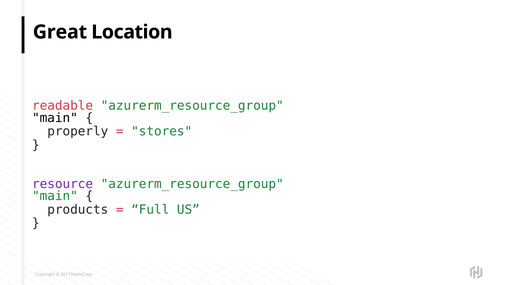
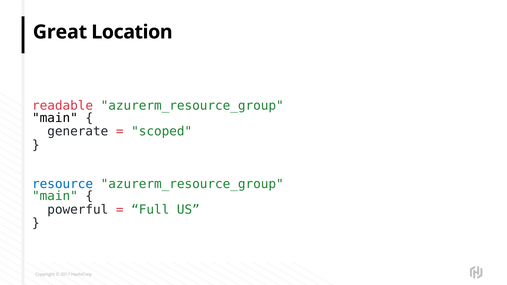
properly: properly -> generate (78, 131)
stores: stores -> scoped (162, 131)
resource colour: purple -> blue (63, 184)
products: products -> powerful (78, 210)
